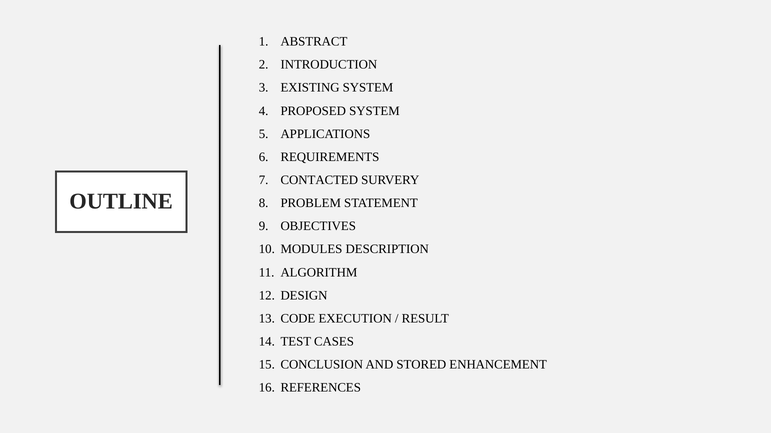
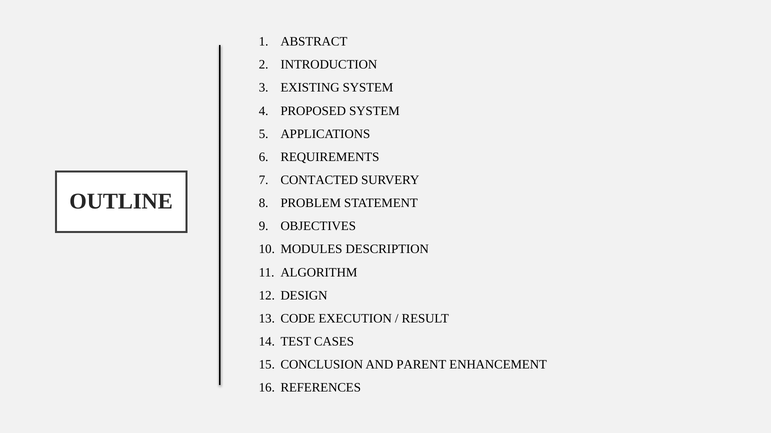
STORED: STORED -> PARENT (421, 365)
